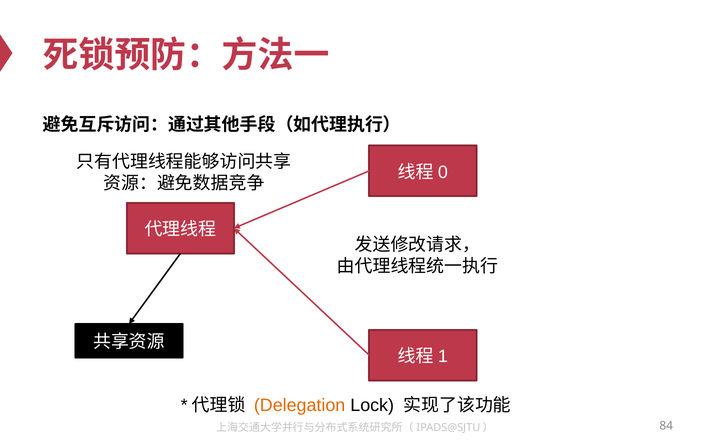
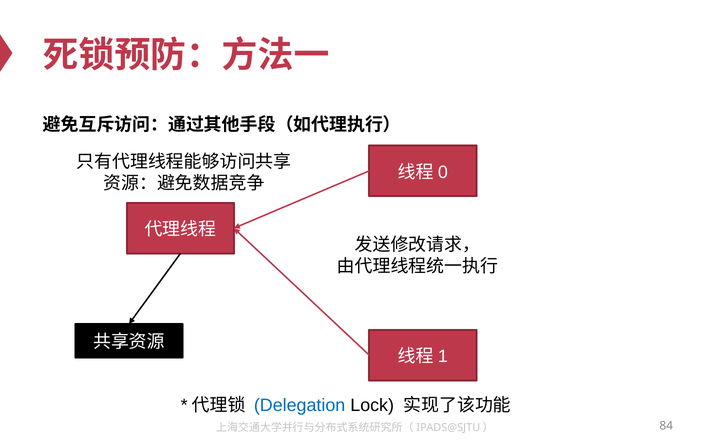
Delegation colour: orange -> blue (300, 406)
